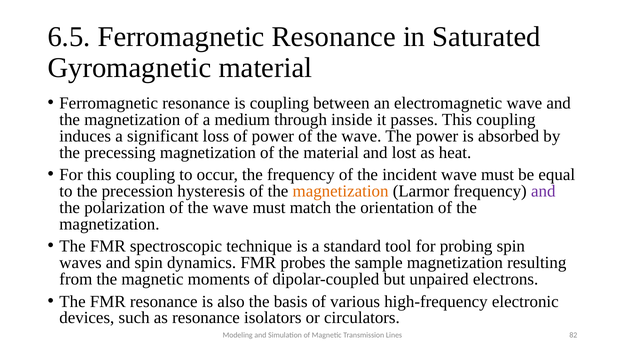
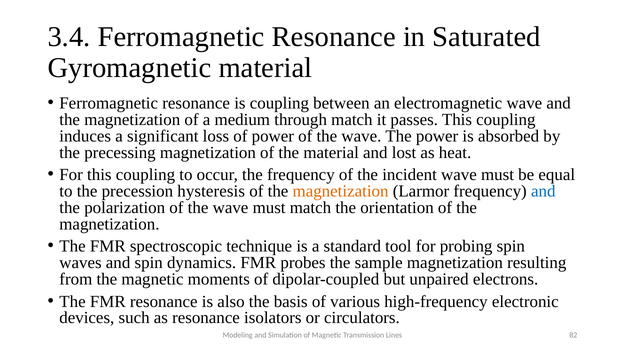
6.5: 6.5 -> 3.4 (69, 37)
through inside: inside -> match (352, 120)
and colour: purple -> blue (543, 192)
